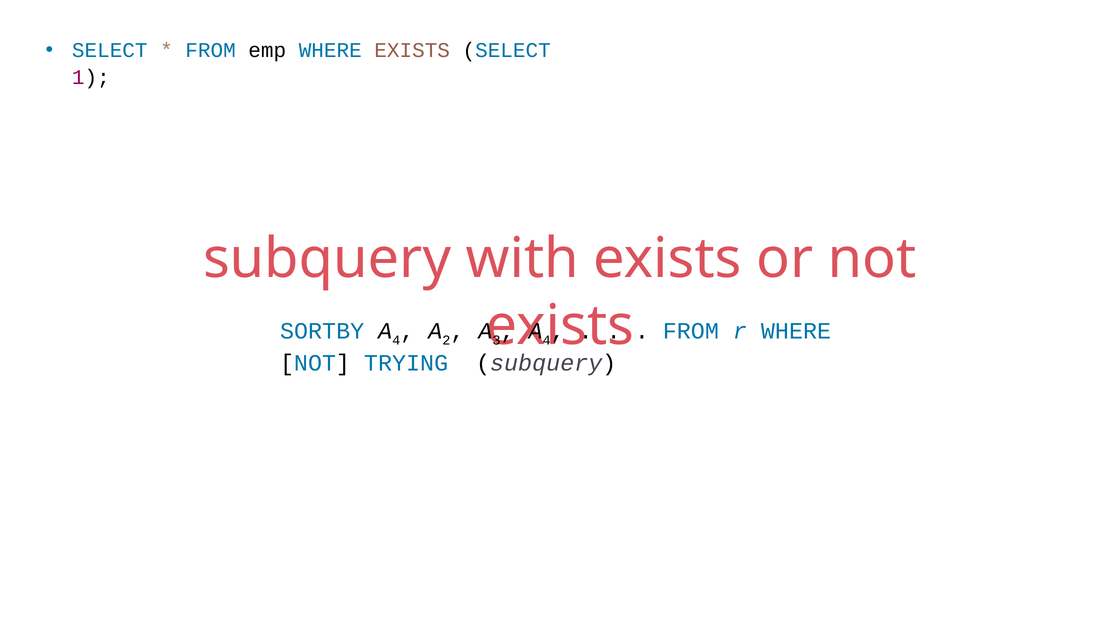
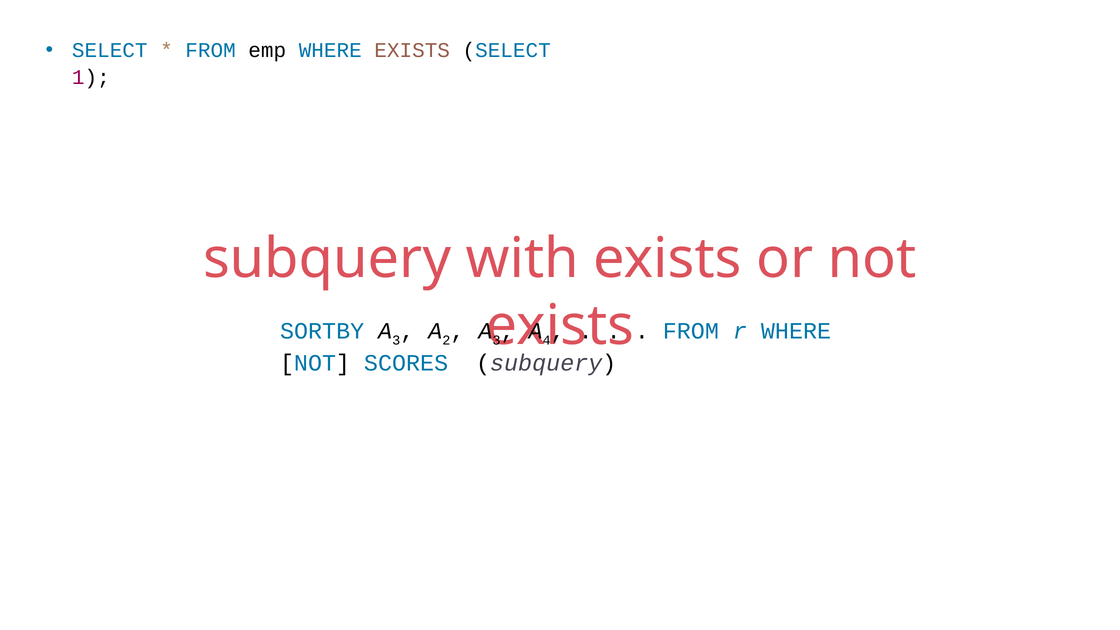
4: 4 -> 3 (396, 340)
TRYING: TRYING -> SCORES (406, 363)
